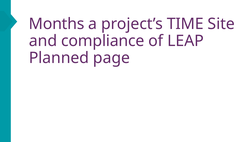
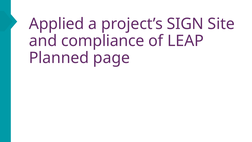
Months: Months -> Applied (57, 24)
TIME: TIME -> SIGN (185, 24)
